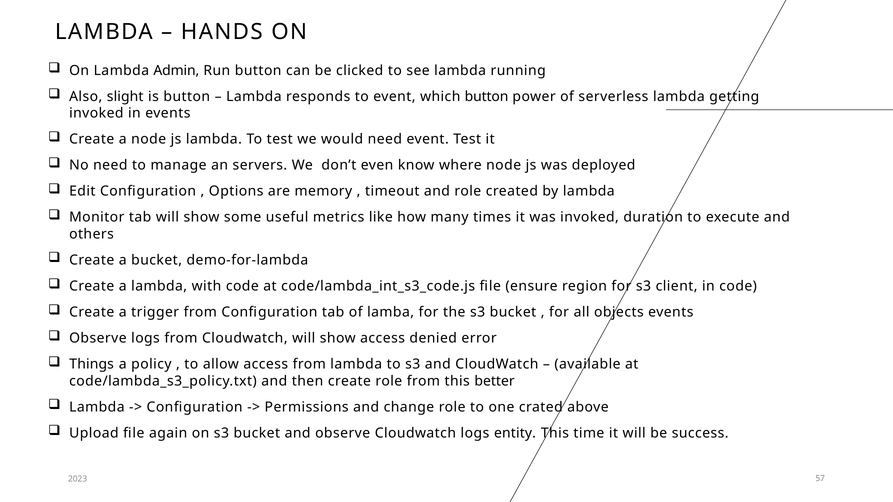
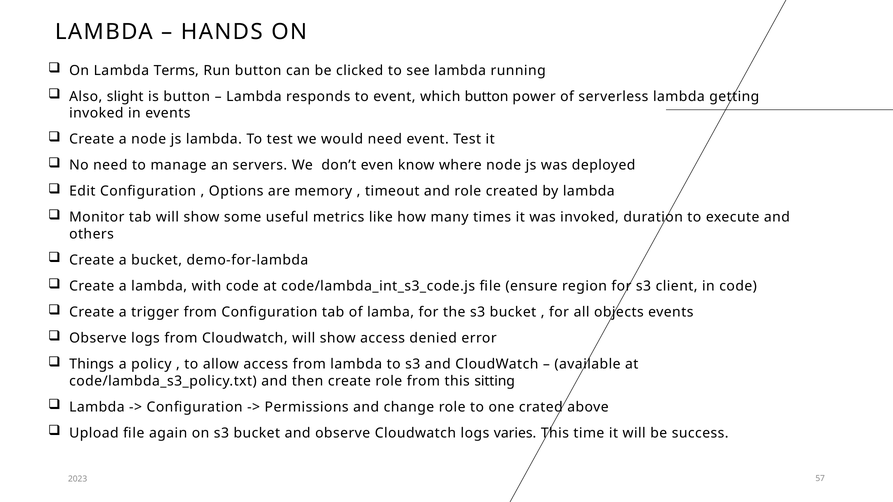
Admin: Admin -> Terms (176, 70)
better: better -> sitting (495, 381)
entity: entity -> varies (515, 433)
